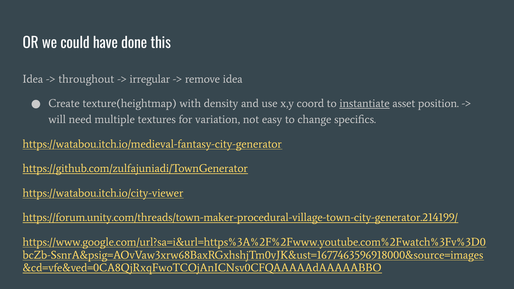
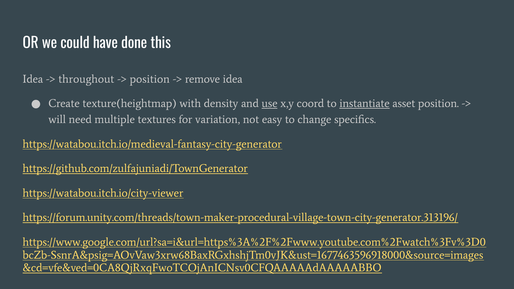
irregular: irregular -> position (150, 79)
use underline: none -> present (270, 104)
https://forum.unity.com/threads/town-maker-procedural-village-town-city-generator.214199/: https://forum.unity.com/threads/town-maker-procedural-village-town-city-generator.214199/ -> https://forum.unity.com/threads/town-maker-procedural-village-town-city-generator.313196/ (240, 218)
